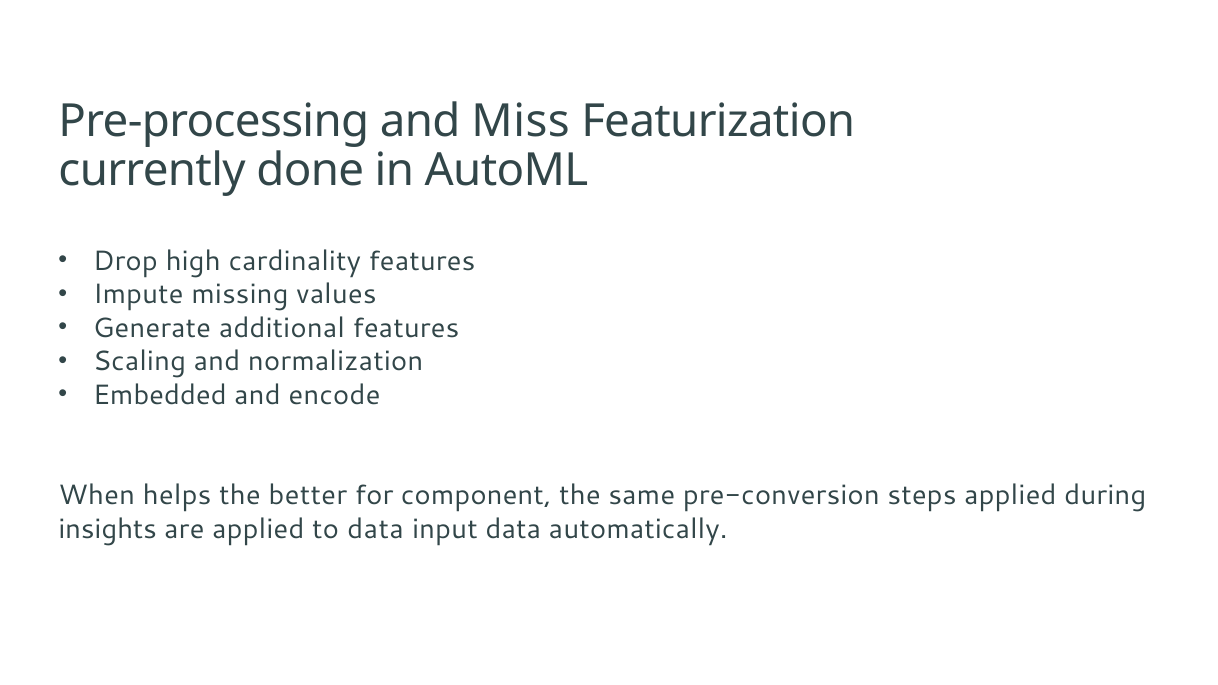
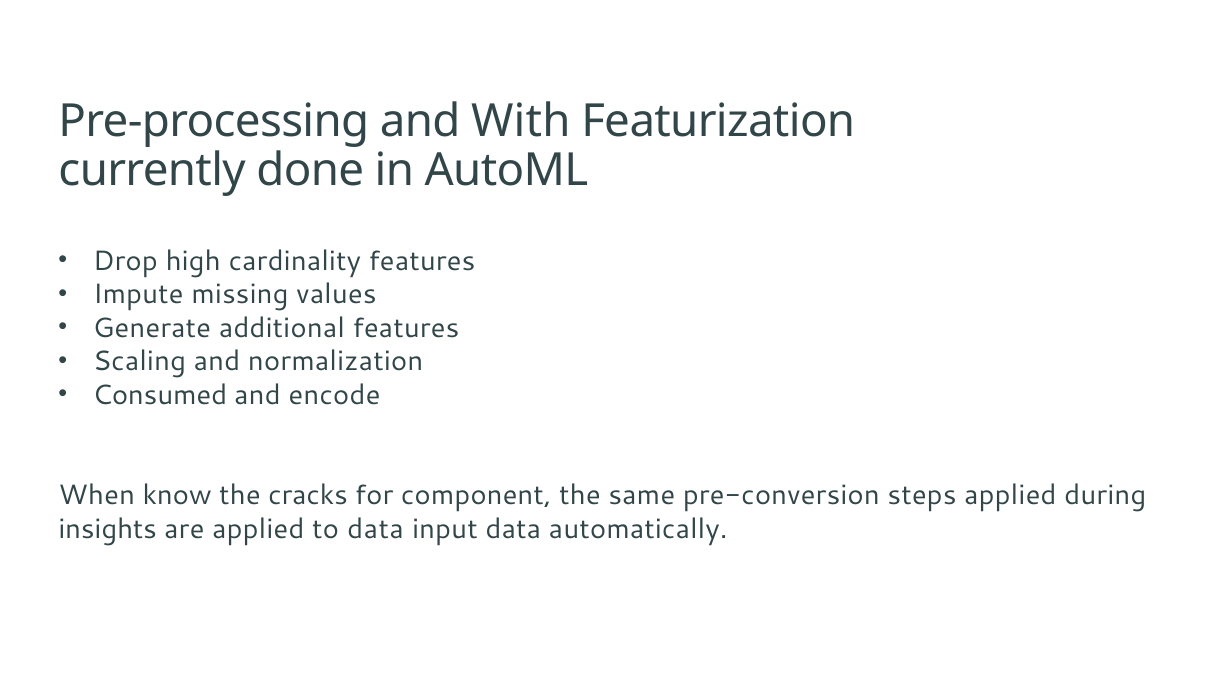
Miss: Miss -> With (521, 121)
Embedded: Embedded -> Consumed (160, 395)
helps: helps -> know (177, 496)
better: better -> cracks (308, 496)
